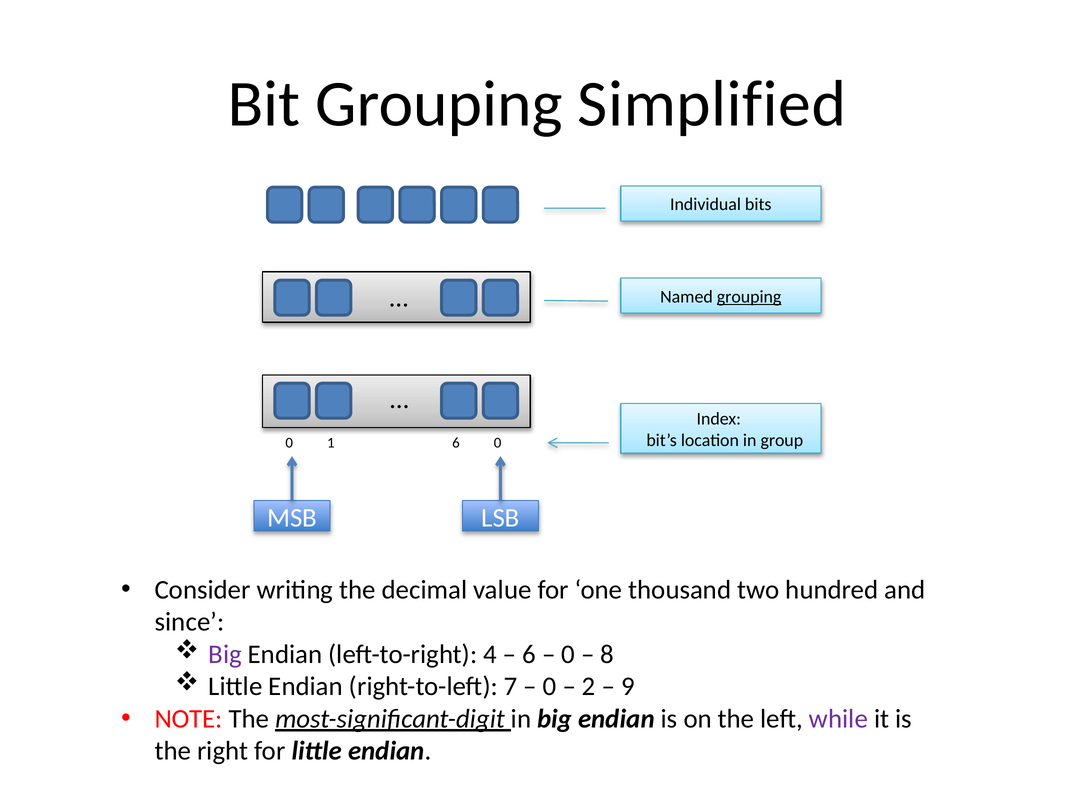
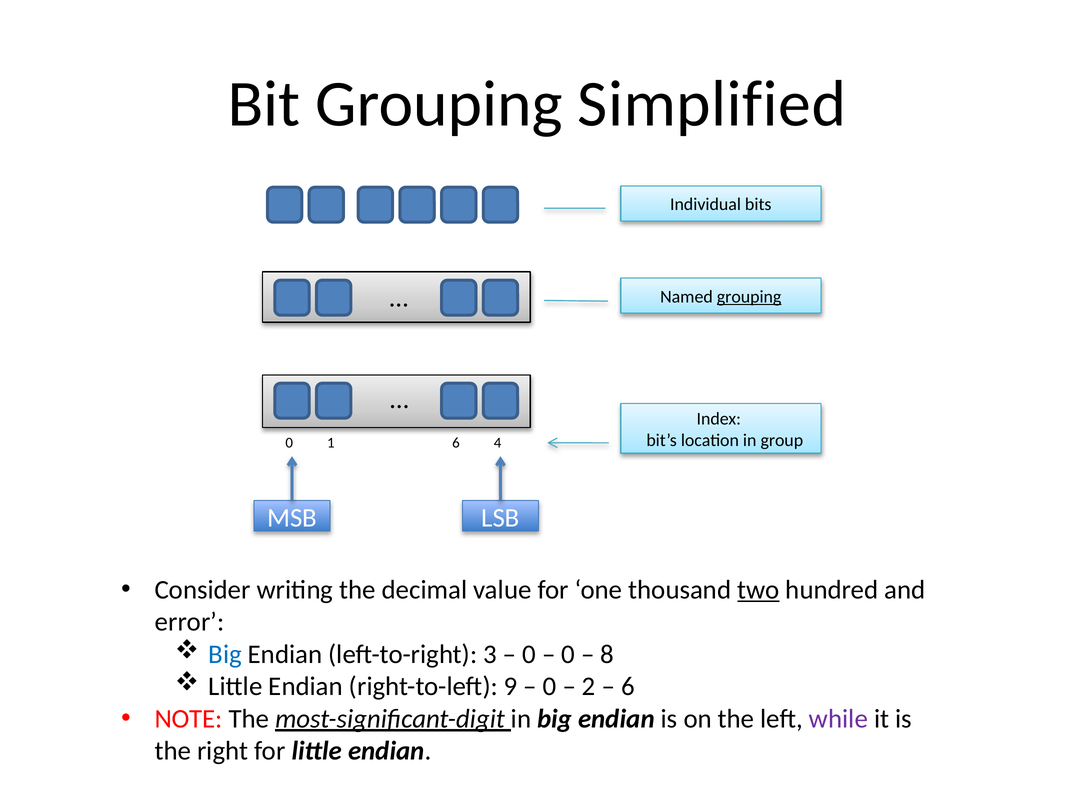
6 0: 0 -> 4 (498, 443)
two underline: none -> present (758, 590)
since: since -> error (190, 622)
Big colour: purple -> blue (225, 654)
4: 4 -> 3 (490, 654)
6: 6 -> 0 (529, 654)
7: 7 -> 9 (511, 687)
9: 9 -> 6 (628, 687)
